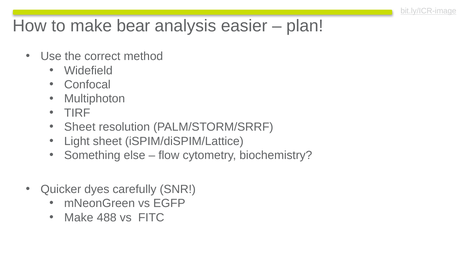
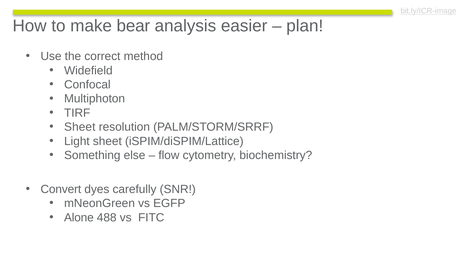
Quicker: Quicker -> Convert (61, 190)
Make: Make -> Alone (79, 218)
